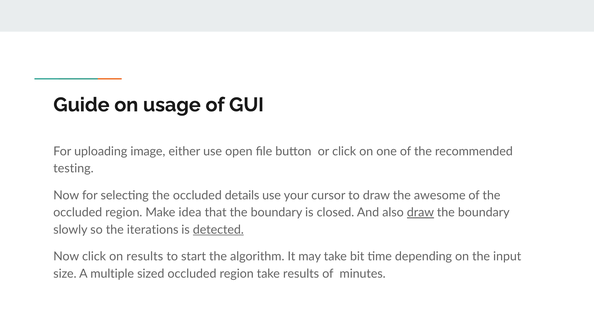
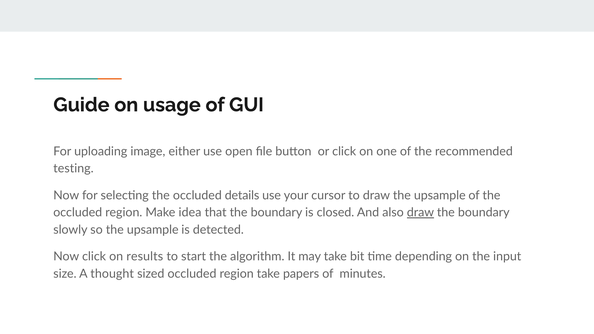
draw the awesome: awesome -> upsample (440, 196)
so the iterations: iterations -> upsample (153, 230)
detected underline: present -> none (218, 230)
multiple: multiple -> thought (112, 274)
take results: results -> papers (301, 274)
